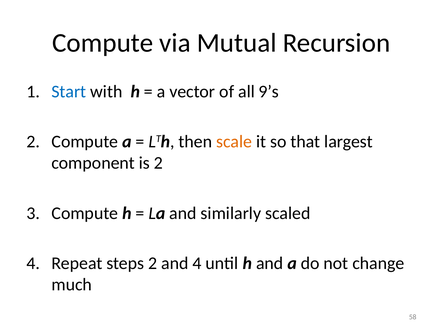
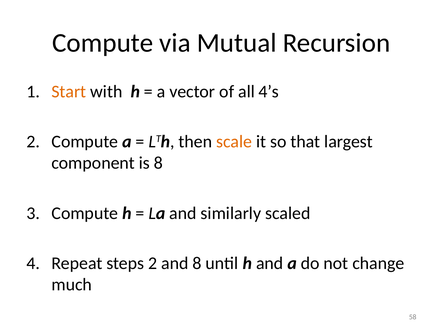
Start colour: blue -> orange (69, 92)
9’s: 9’s -> 4’s (269, 92)
is 2: 2 -> 8 (158, 163)
and 4: 4 -> 8 (197, 263)
